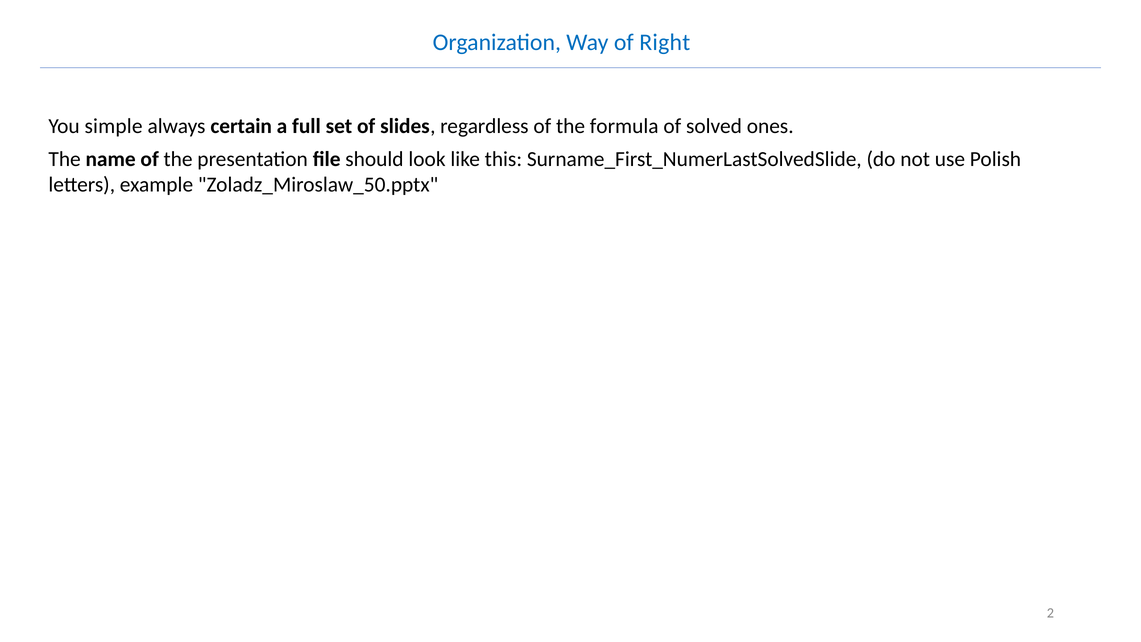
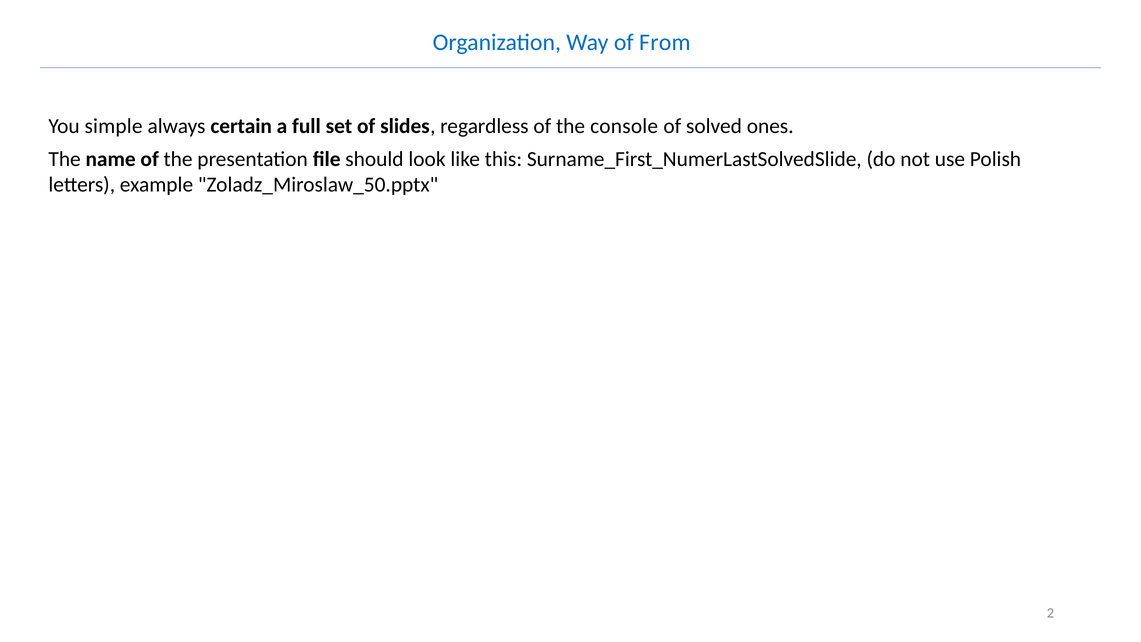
Right: Right -> From (665, 42)
formula: formula -> console (624, 126)
